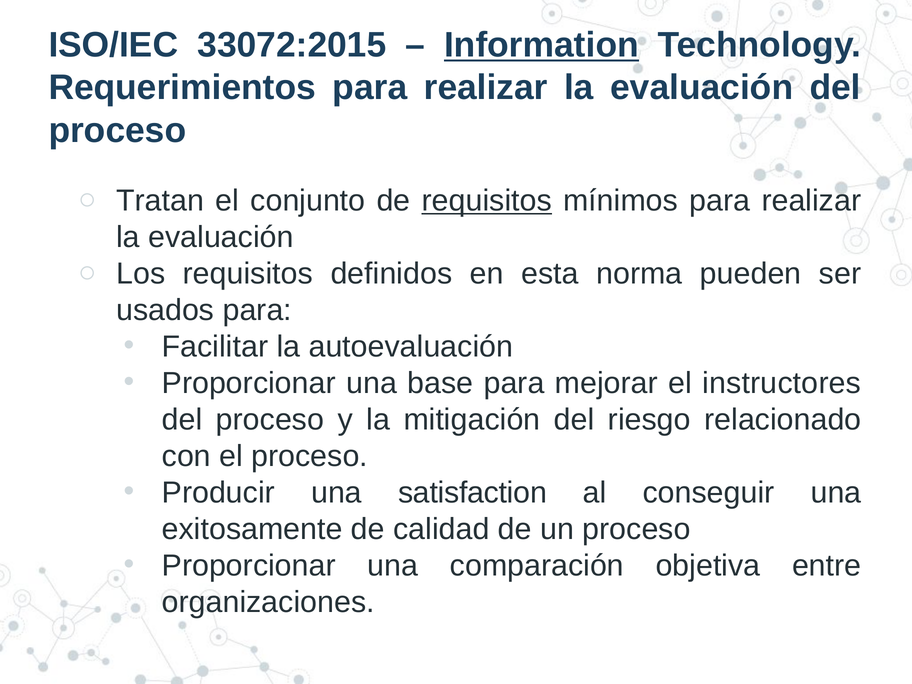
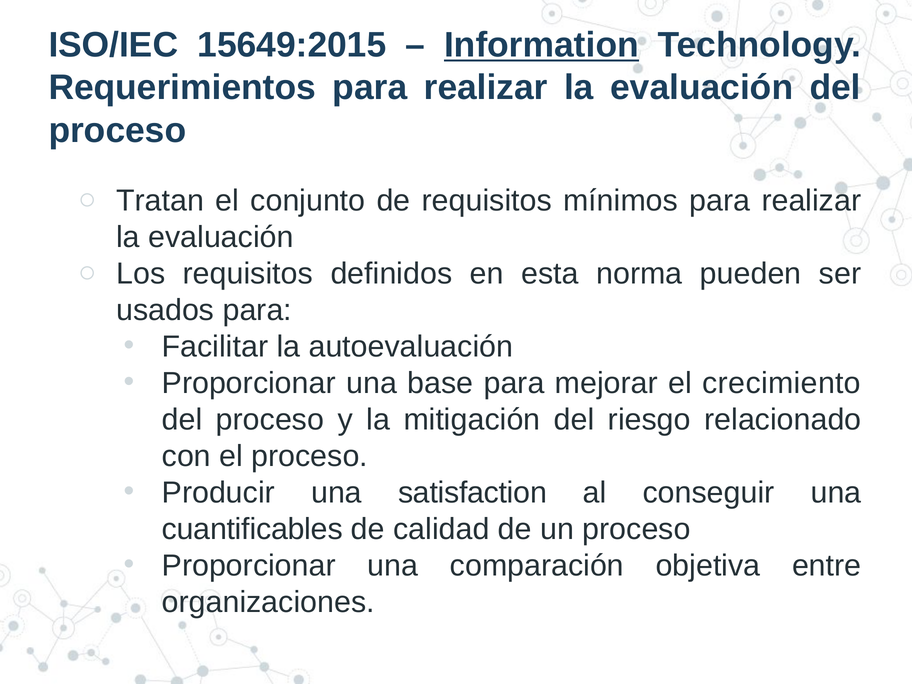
33072:2015: 33072:2015 -> 15649:2015 (292, 45)
requisitos underline: present -> none (487, 201)
instructores: instructores -> crecimiento (782, 383)
exitosamente: exitosamente -> cuantificables (252, 529)
